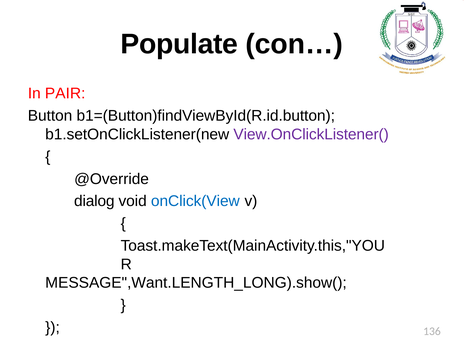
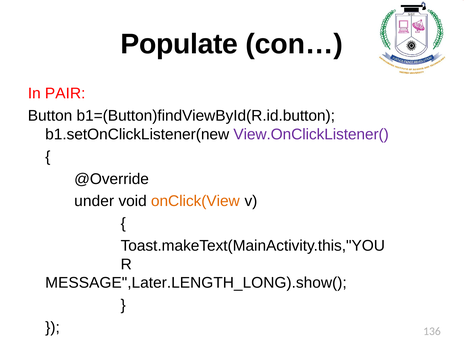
dialog: dialog -> under (94, 201)
onClick(View colour: blue -> orange (195, 201)
MESSAGE",Want.LENGTH_LONG).show(: MESSAGE",Want.LENGTH_LONG).show( -> MESSAGE",Later.LENGTH_LONG).show( (196, 283)
